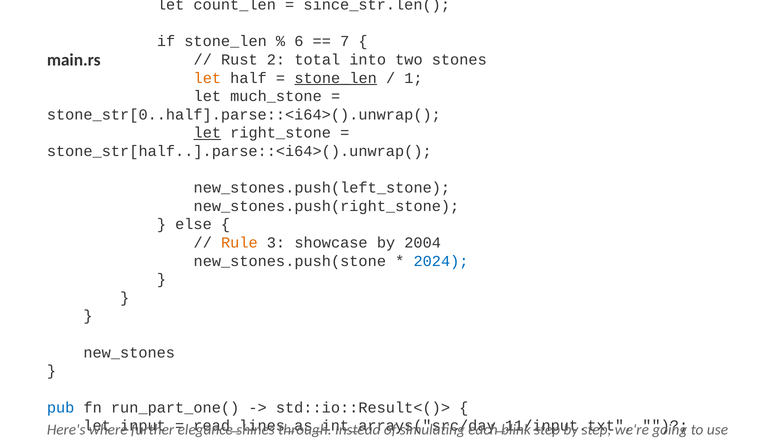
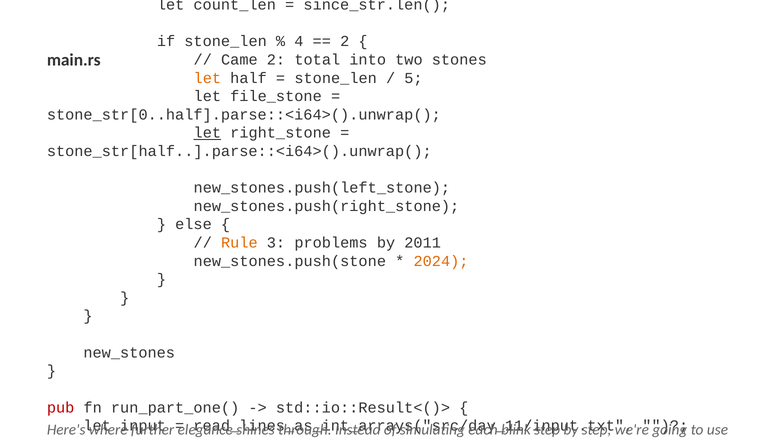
6: 6 -> 4 (299, 41)
7: 7 -> 2 (345, 41)
Rust: Rust -> Came (239, 60)
stone_len underline: present -> none (336, 78)
1: 1 -> 5 (413, 78)
much_stone: much_stone -> file_stone (276, 96)
showcase: showcase -> problems (331, 243)
2004: 2004 -> 2011 (423, 243)
2024 colour: blue -> orange (441, 261)
pub colour: blue -> red (61, 407)
